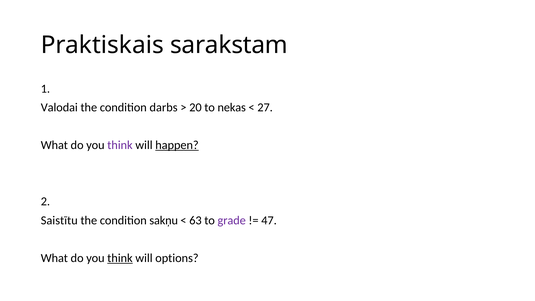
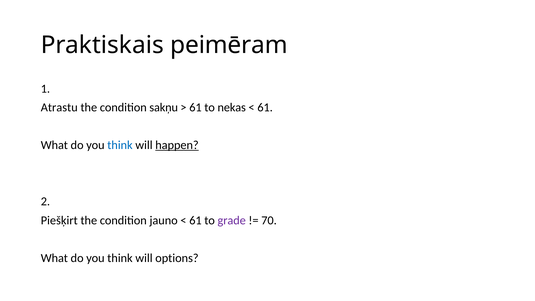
sarakstam: sarakstam -> peimēram (229, 45)
Valodai: Valodai -> Atrastu (59, 107)
darbs: darbs -> sakņu (164, 107)
20: 20 -> 61 (195, 107)
27: 27 -> 61 (265, 107)
think colour: purple -> blue (120, 145)
Saistītu: Saistītu -> Piešķirt (59, 220)
sakņu: sakņu -> jauno (164, 220)
63: 63 -> 61 (195, 220)
47: 47 -> 70 (269, 220)
think underline: present -> none (120, 258)
